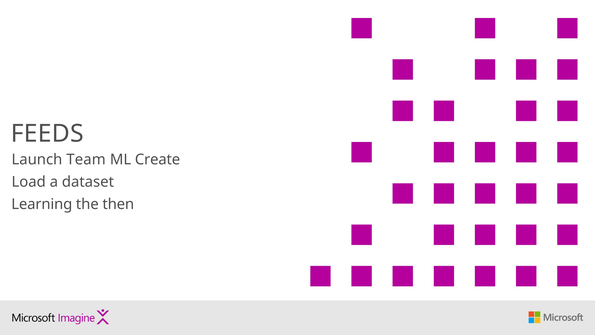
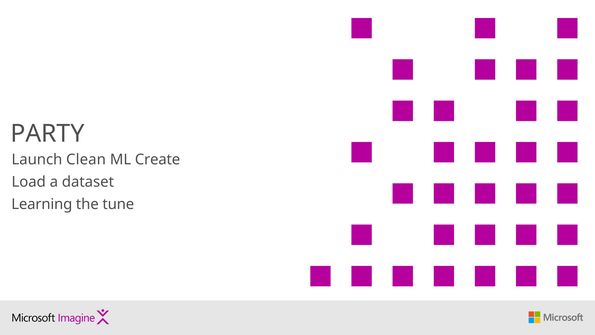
FEEDS: FEEDS -> PARTY (48, 134)
Team: Team -> Clean (86, 159)
then: then -> tune (118, 204)
